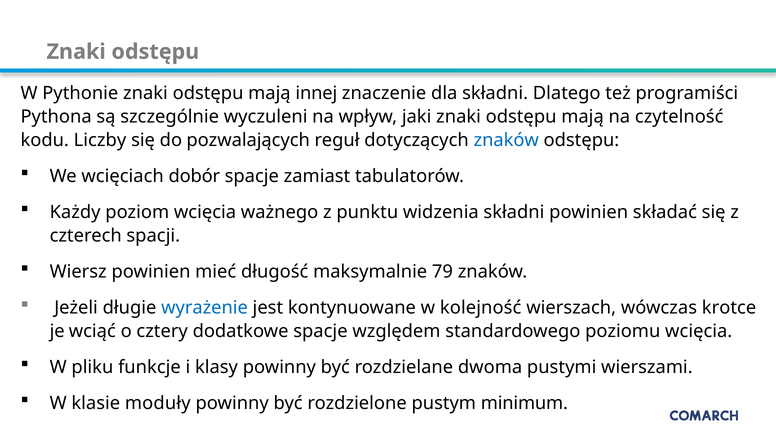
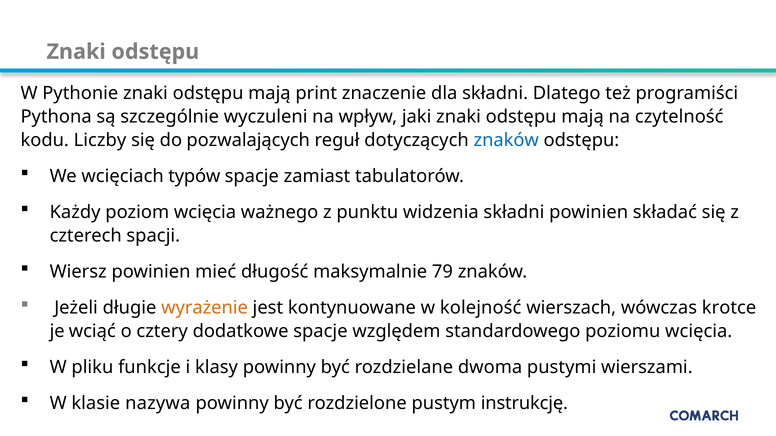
innej: innej -> print (316, 93)
dobór: dobór -> typów (194, 176)
wyrażenie colour: blue -> orange (205, 308)
moduły: moduły -> nazywa (158, 404)
minimum: minimum -> instrukcję (524, 404)
